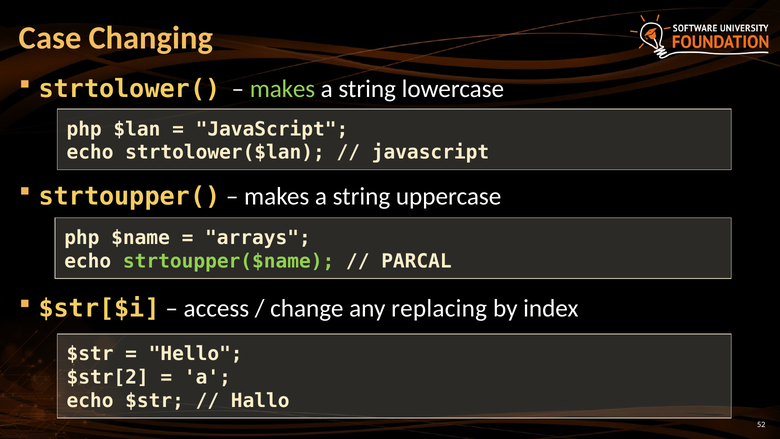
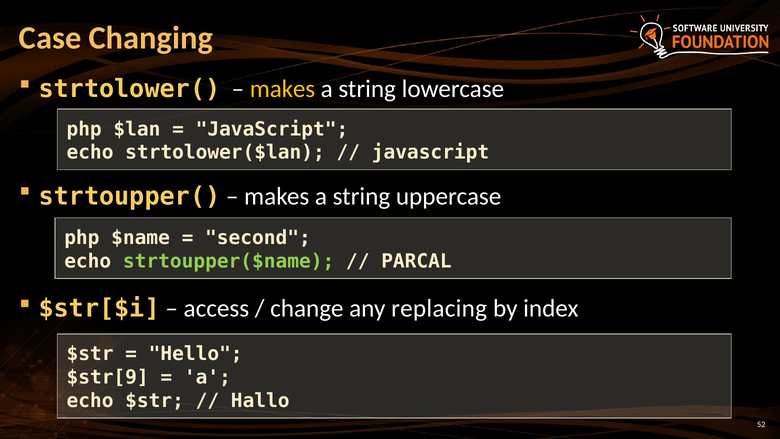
makes colour: light green -> yellow (283, 89)
arrays: arrays -> second (258, 238)
$str[2: $str[2 -> $str[9 (108, 377)
